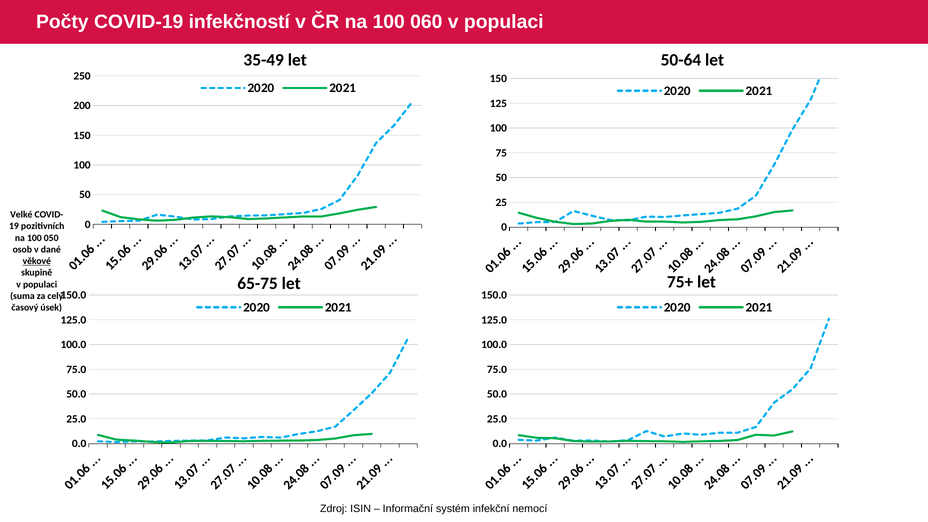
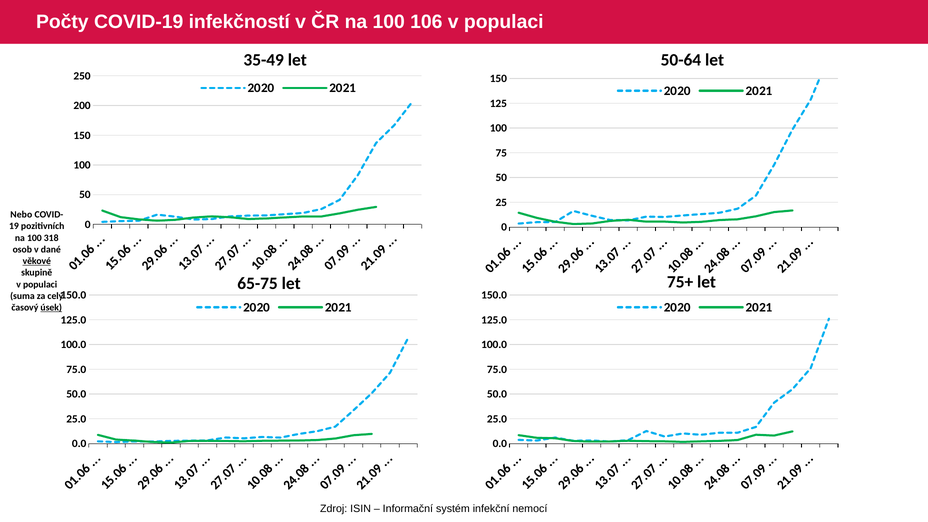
060: 060 -> 106 (426, 22)
Velké: Velké -> Nebo (21, 215)
050: 050 -> 318 (51, 238)
úsek underline: none -> present (51, 308)
